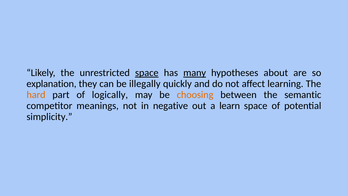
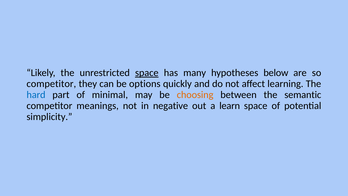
many underline: present -> none (195, 73)
about: about -> below (276, 73)
explanation: explanation -> competitor (51, 84)
illegally: illegally -> options (145, 84)
hard colour: orange -> blue (36, 95)
logically: logically -> minimal (110, 95)
